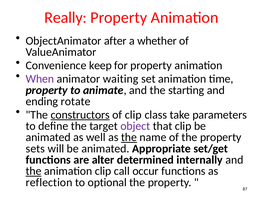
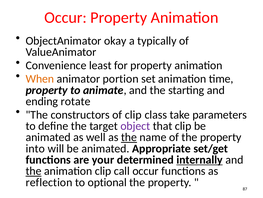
Really: Really -> Occur (66, 18)
after: after -> okay (115, 41)
whether: whether -> typically (157, 41)
keep: keep -> least (100, 65)
When colour: purple -> orange (40, 79)
waiting: waiting -> portion (121, 79)
constructors underline: present -> none (80, 114)
sets: sets -> into (35, 148)
alter: alter -> your (103, 159)
internally underline: none -> present (200, 159)
